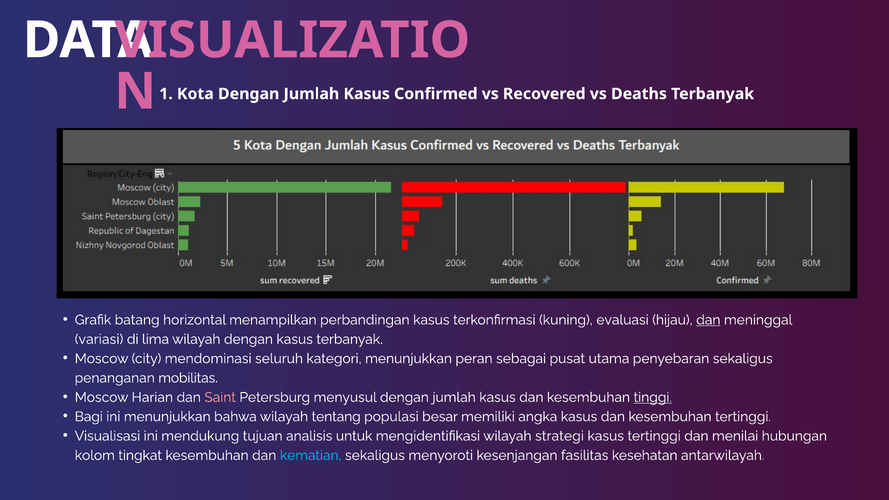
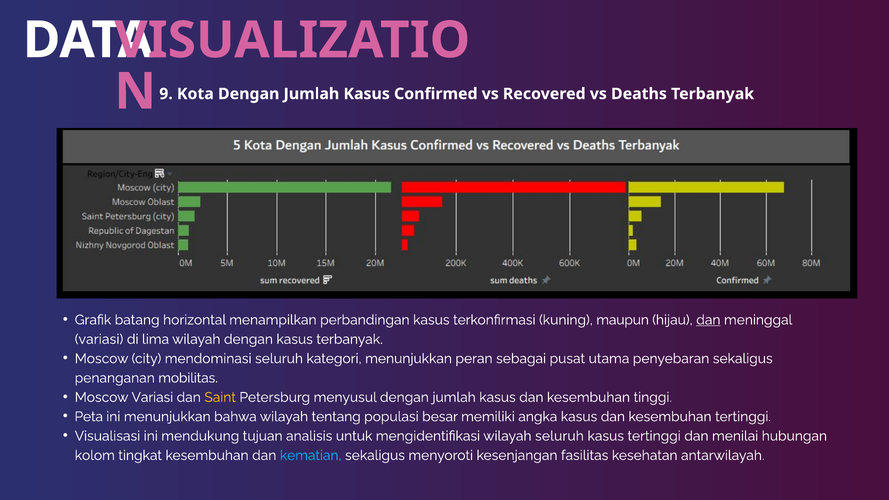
1: 1 -> 9 (166, 94)
evaluasi: evaluasi -> maupun (623, 320)
Moscow Harian: Harian -> Variasi (152, 397)
Saint colour: pink -> yellow (220, 397)
tinggi underline: present -> none (653, 397)
Bagi: Bagi -> Peta (89, 417)
wilayah strategi: strategi -> seluruh (559, 436)
